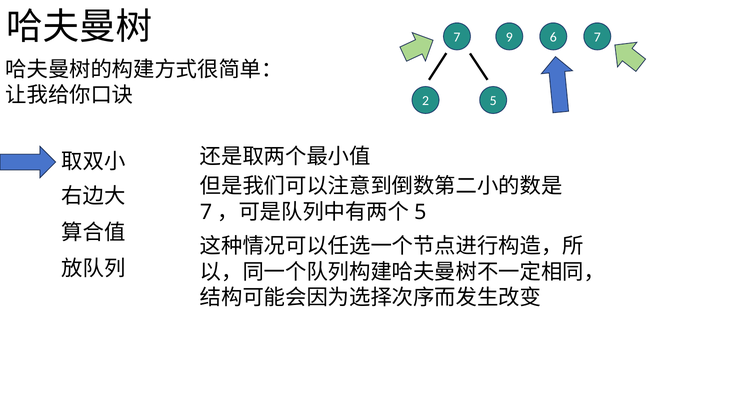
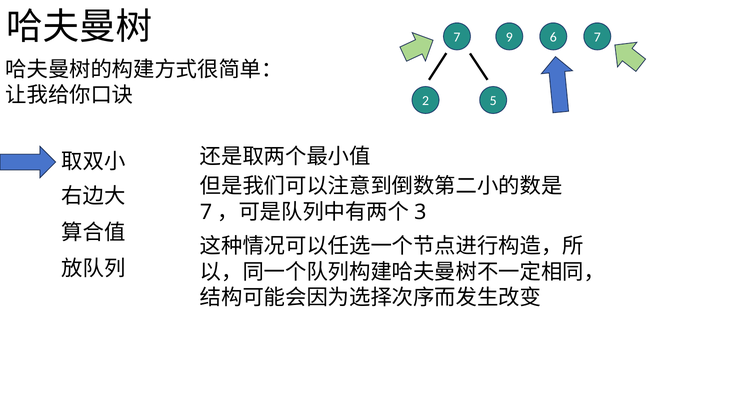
5: 5 -> 3 (420, 212)
